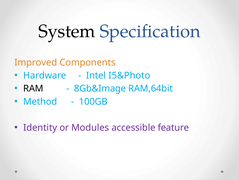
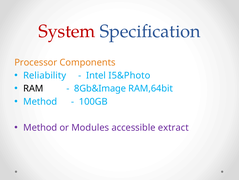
System colour: black -> red (67, 31)
Improved: Improved -> Processor (36, 62)
Hardware: Hardware -> Reliability (45, 75)
Identity: Identity -> Method (40, 127)
feature: feature -> extract (173, 127)
